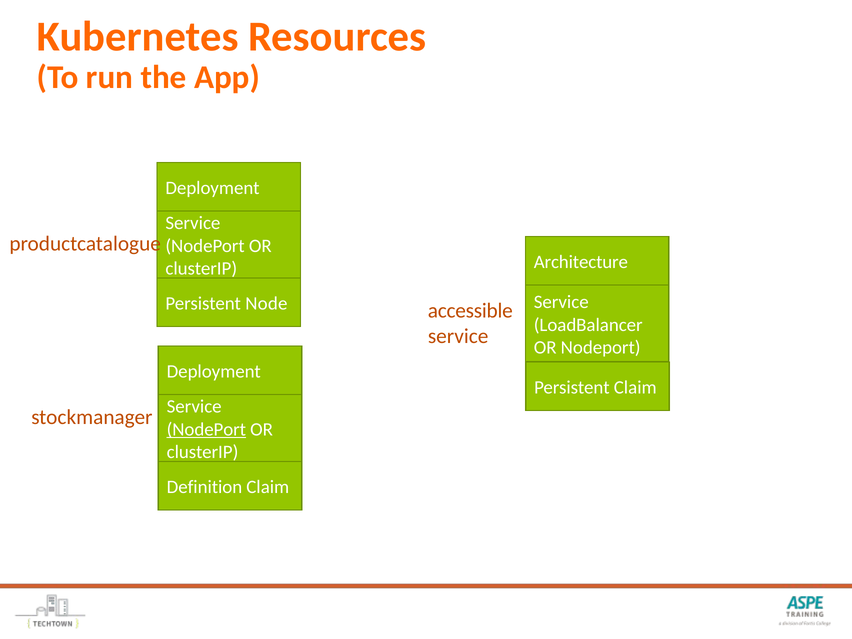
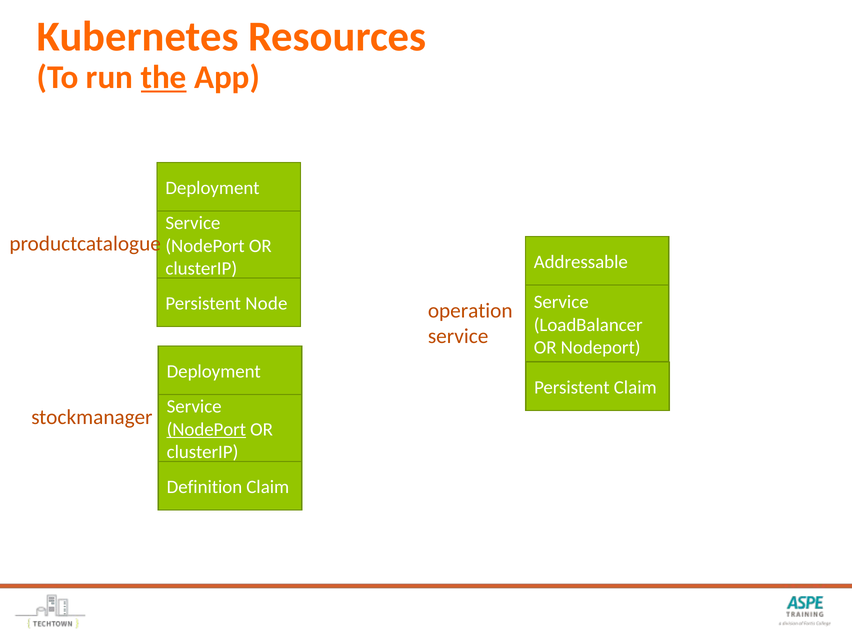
the underline: none -> present (164, 77)
Architecture: Architecture -> Addressable (581, 262)
accessible: accessible -> operation (470, 311)
